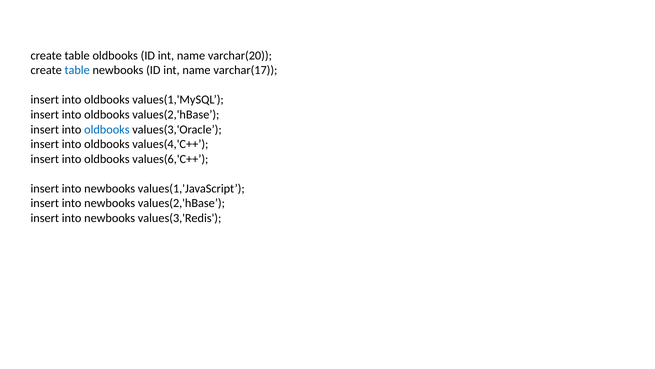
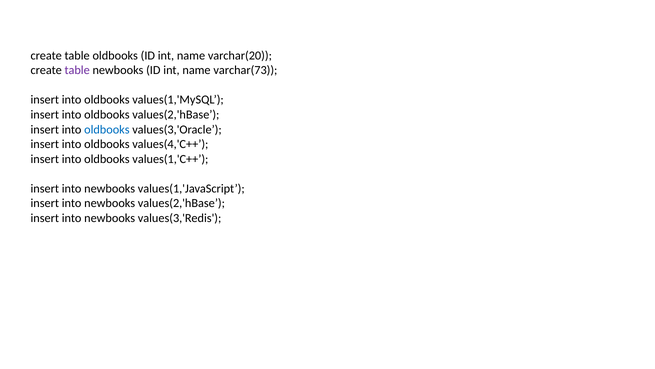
table colour: blue -> purple (77, 70)
varchar(17: varchar(17 -> varchar(73 (245, 70)
values(6,'C++: values(6,'C++ -> values(1,'C++ (170, 159)
